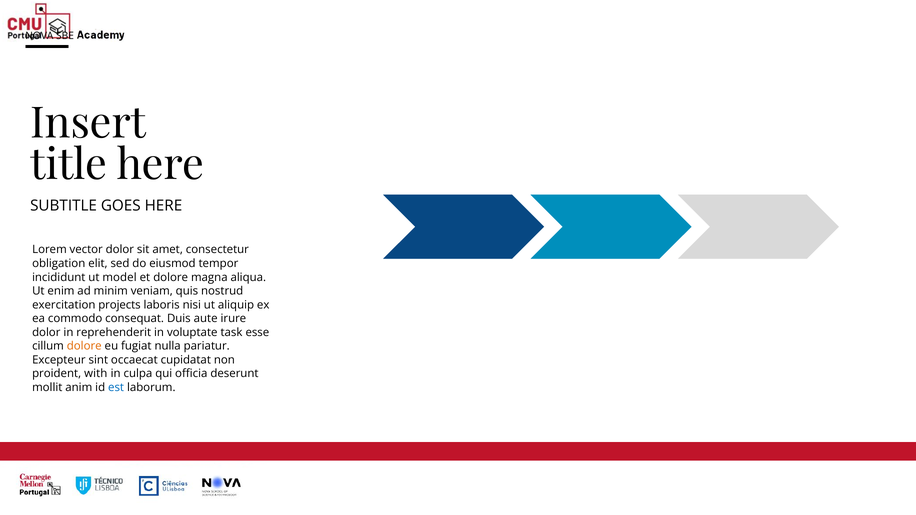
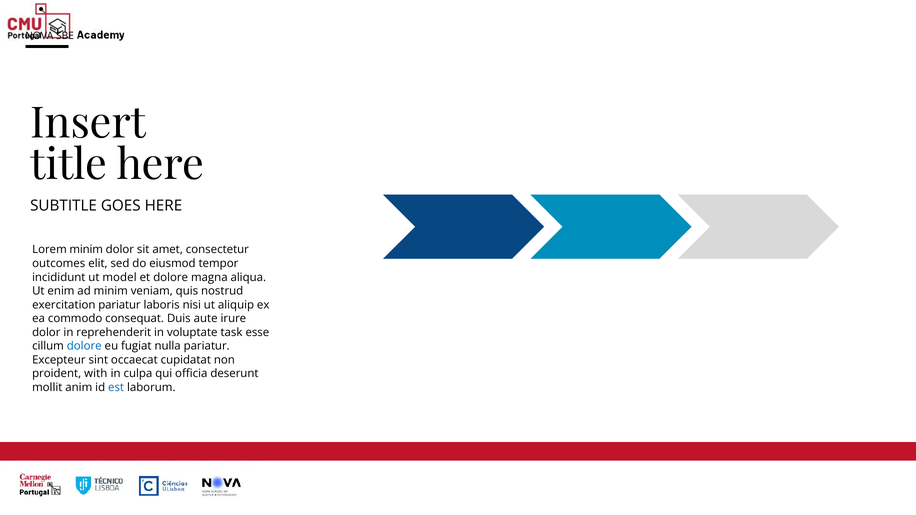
Lorem vector: vector -> minim (86, 250)
obligation: obligation -> outcomes (59, 264)
exercitation projects: projects -> pariatur (119, 305)
dolore colour: orange -> blue (84, 346)
